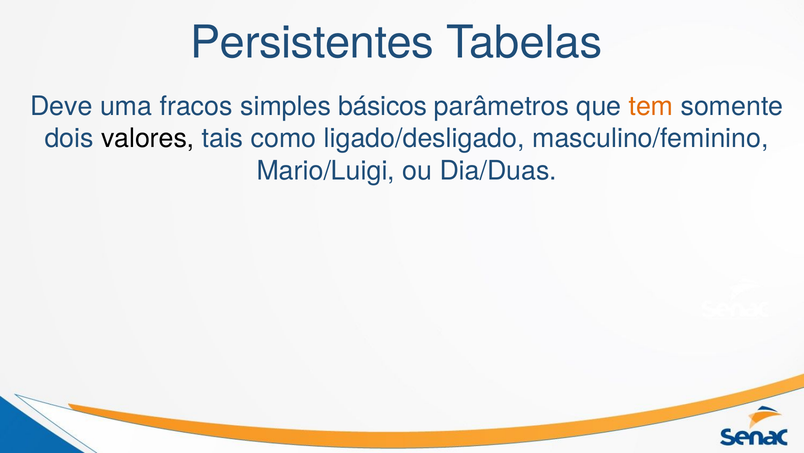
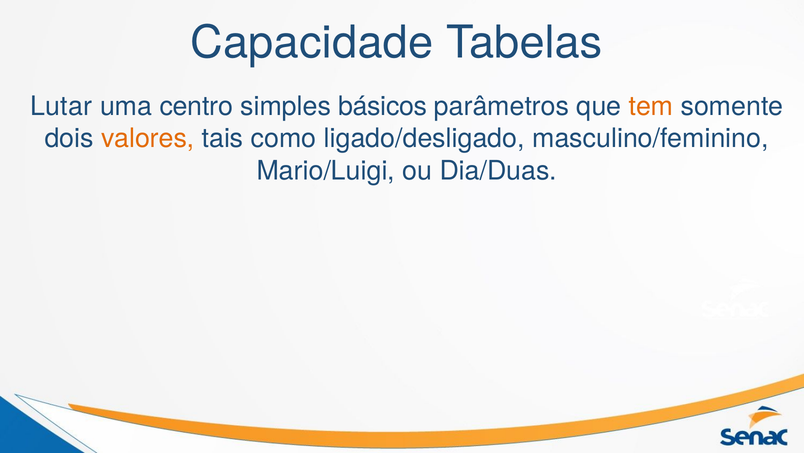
Persistentes: Persistentes -> Capacidade (312, 43)
Deve: Deve -> Lutar (61, 106)
fracos: fracos -> centro (196, 106)
valores colour: black -> orange (148, 138)
